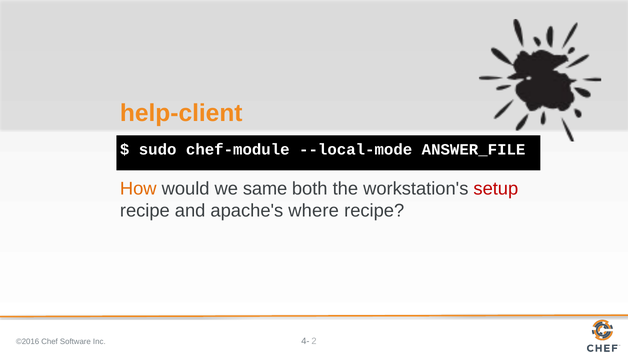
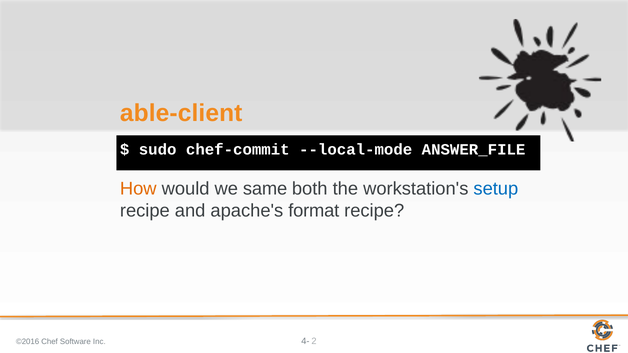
help-client: help-client -> able-client (181, 113)
chef-module: chef-module -> chef-commit (238, 149)
setup colour: red -> blue (496, 189)
where: where -> format (314, 211)
